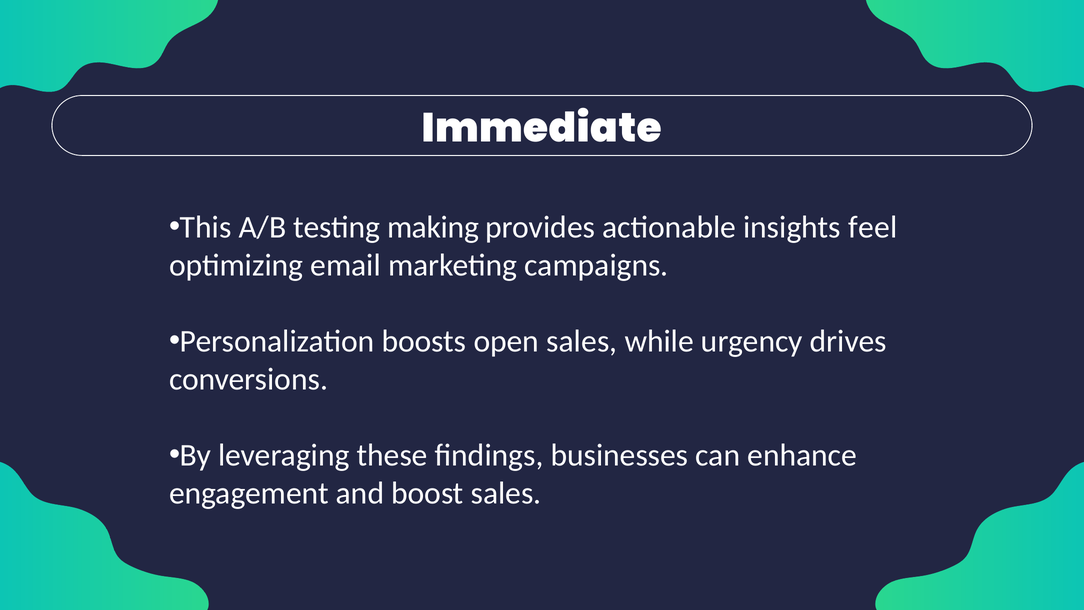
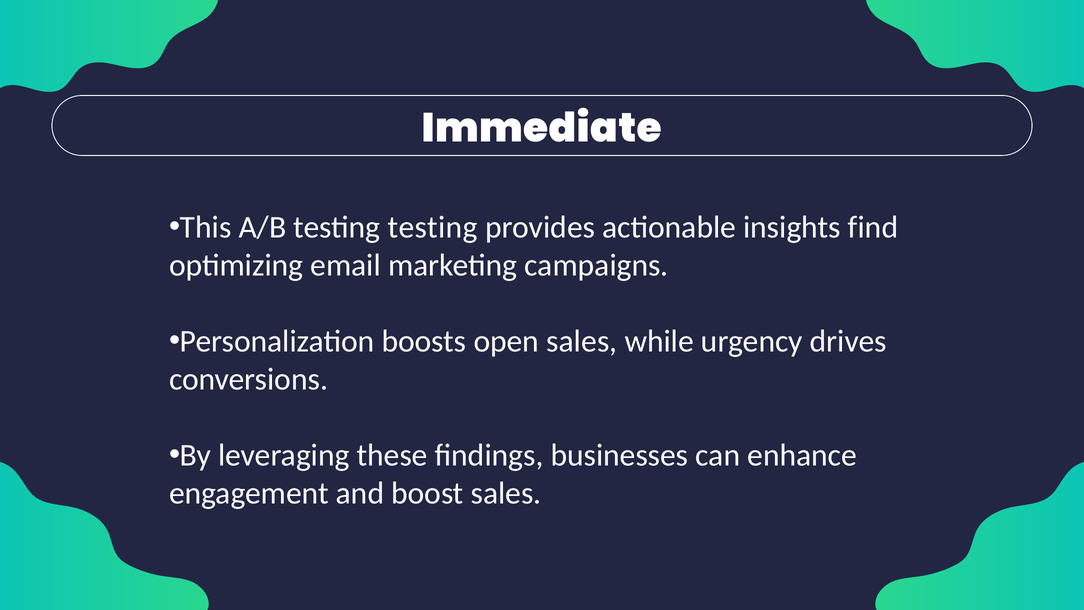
testing making: making -> testing (433, 227)
feel: feel -> find (873, 227)
